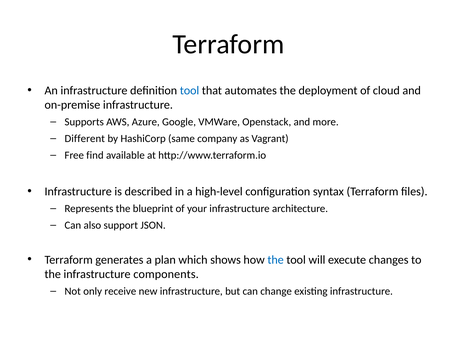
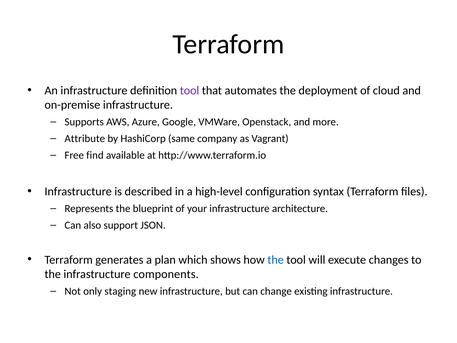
tool colour: blue -> purple (190, 90)
Different: Different -> Attribute (85, 139)
receive: receive -> staging (120, 291)
